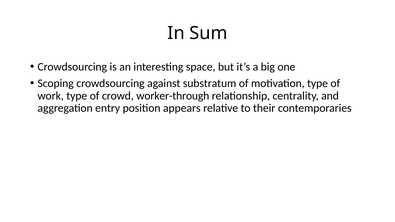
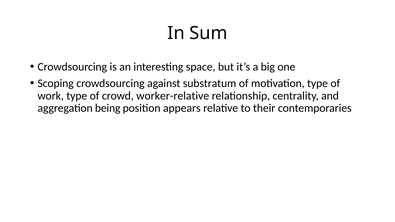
worker-through: worker-through -> worker-relative (173, 96)
entry: entry -> being (108, 108)
